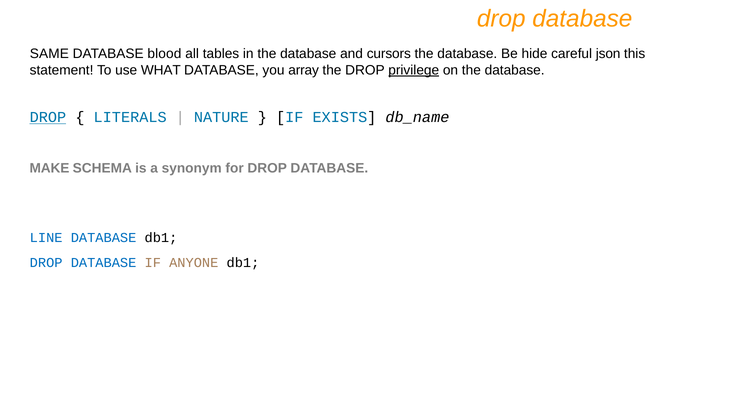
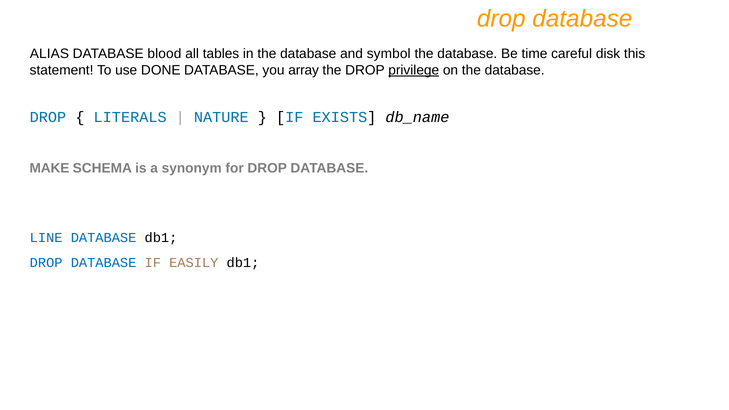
SAME: SAME -> ALIAS (49, 54)
cursors: cursors -> symbol (389, 54)
hide: hide -> time (534, 54)
json: json -> disk (608, 54)
WHAT: WHAT -> DONE (161, 70)
DROP underline: present -> none (48, 117)
ANYONE: ANYONE -> EASILY (194, 263)
